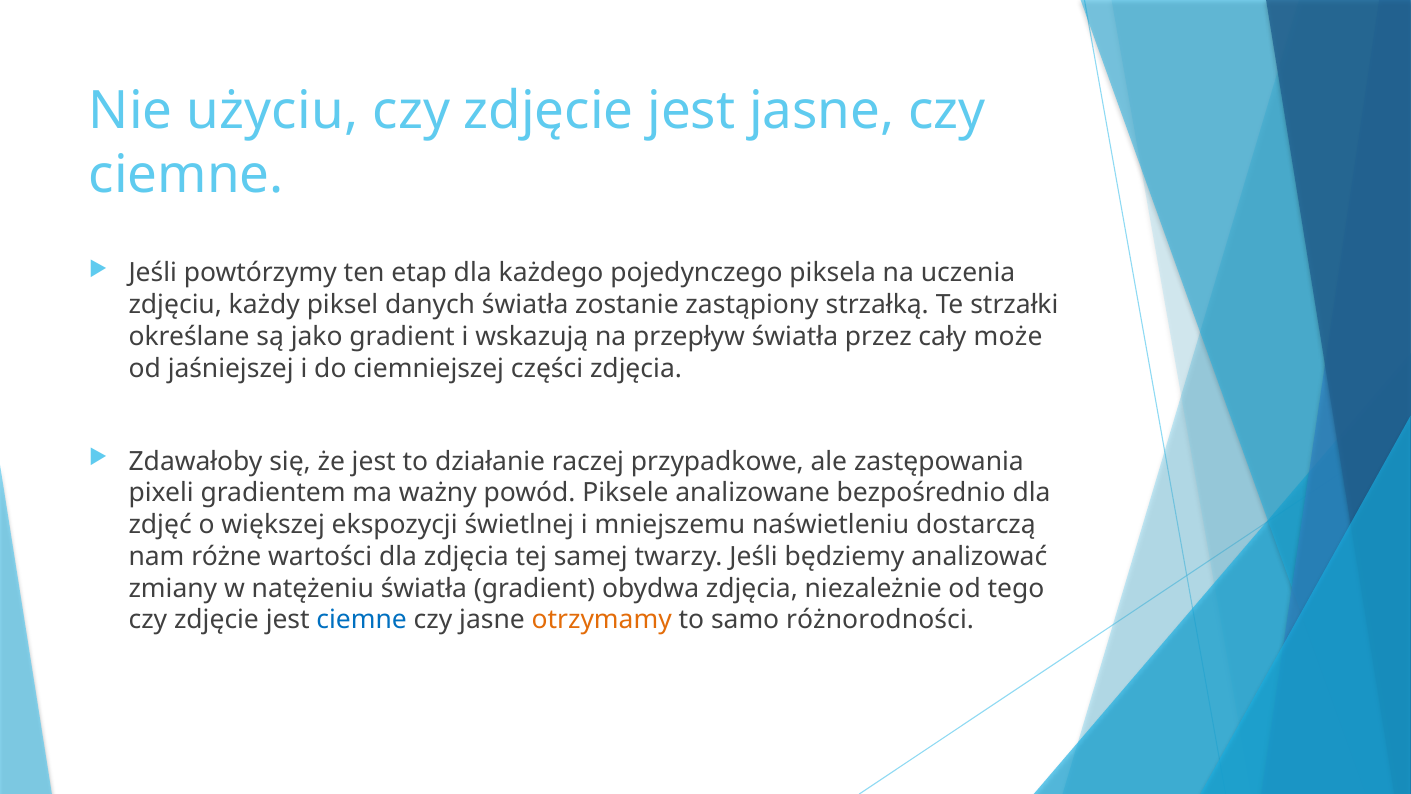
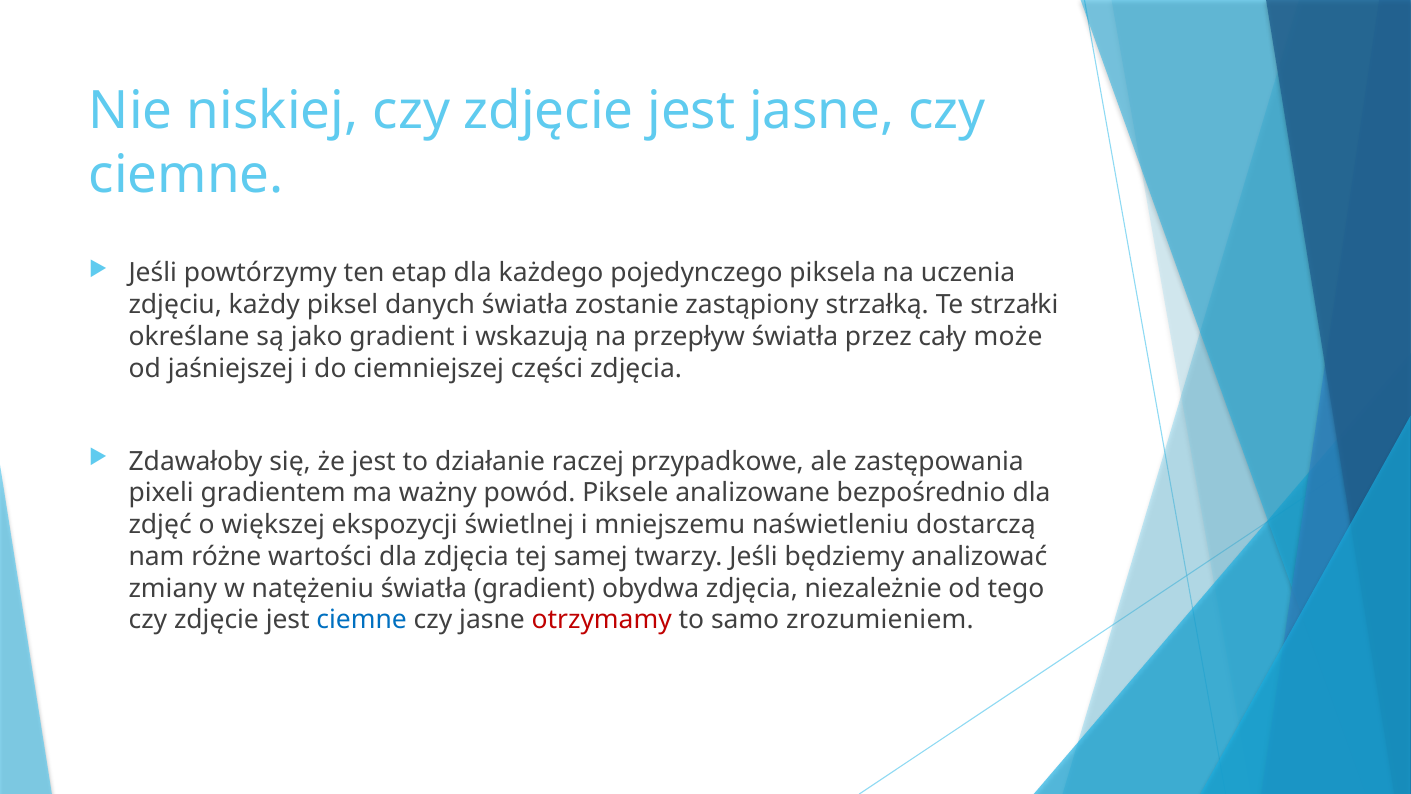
użyciu: użyciu -> niskiej (273, 111)
otrzymamy colour: orange -> red (602, 620)
różnorodności: różnorodności -> zrozumieniem (880, 620)
